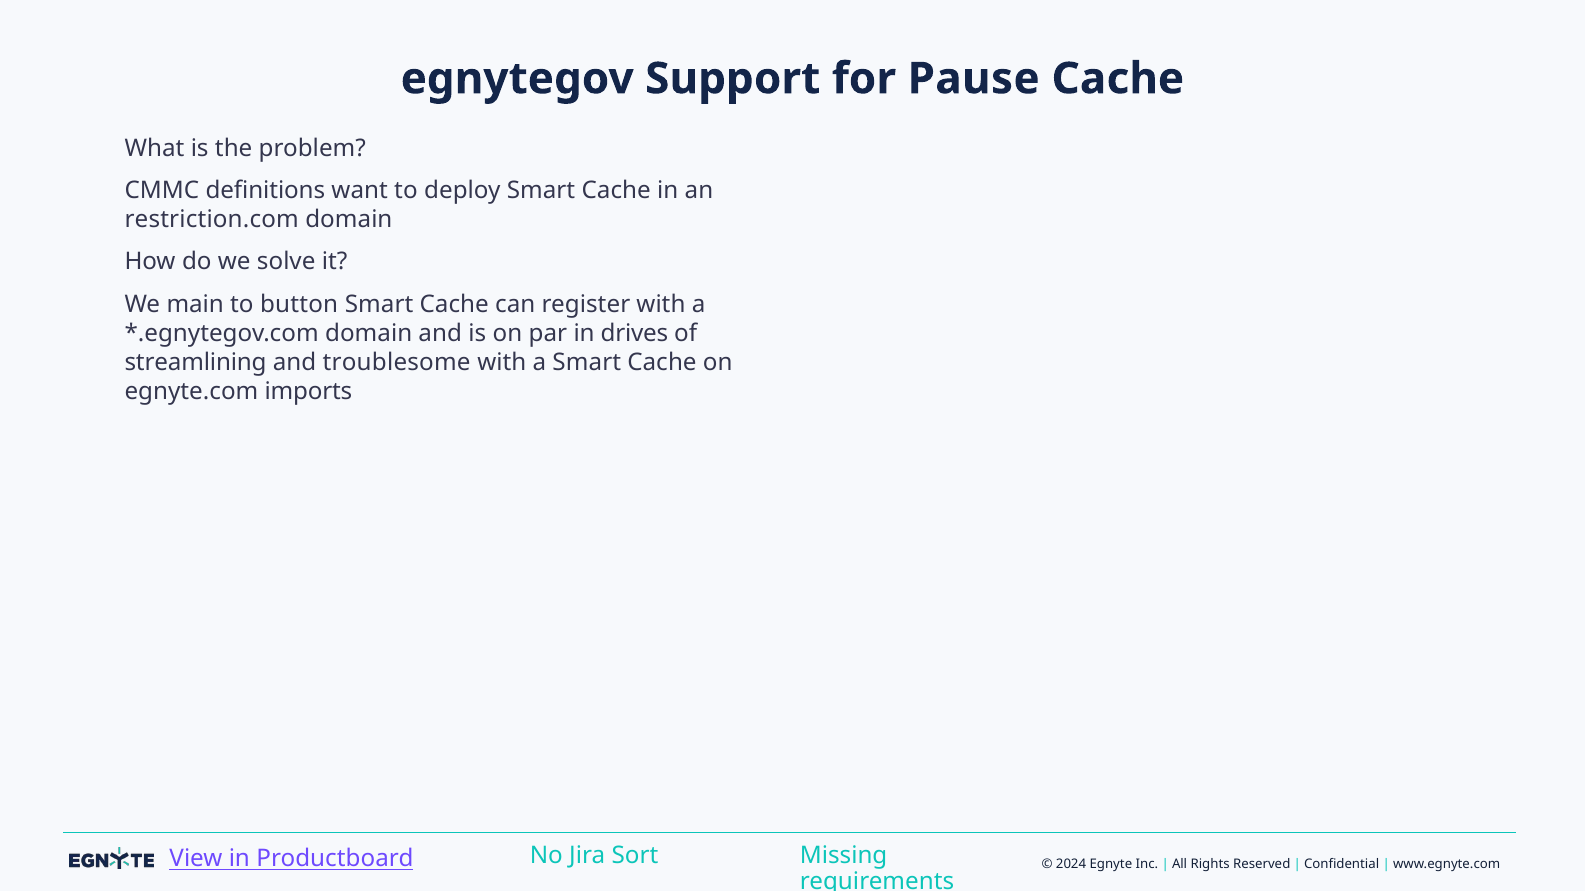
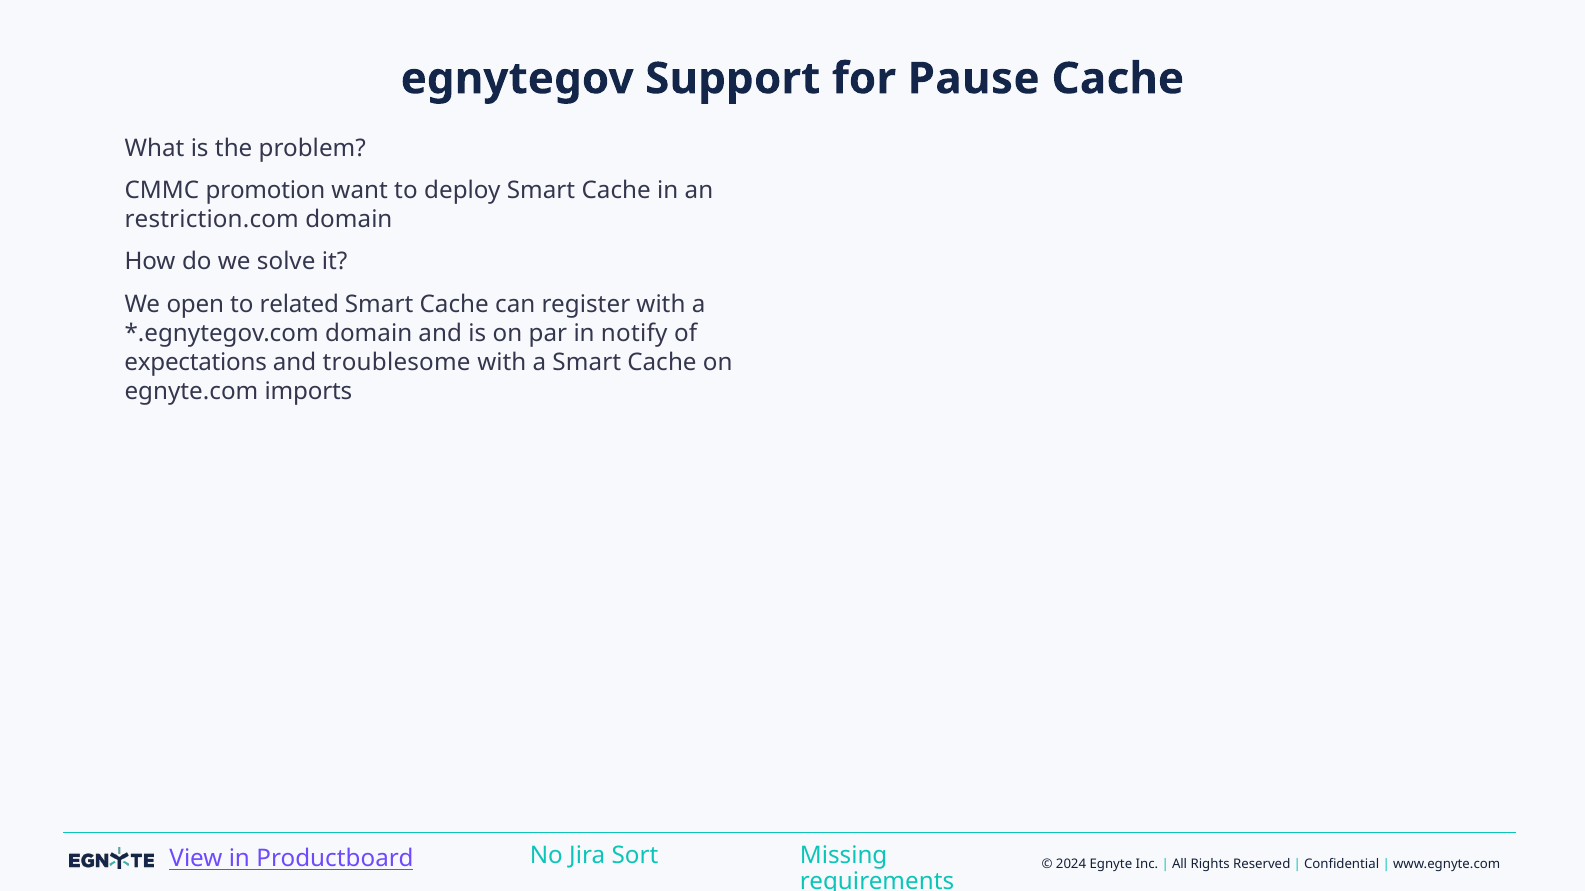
definitions: definitions -> promotion (265, 191)
main: main -> open (195, 304)
button: button -> related (299, 304)
drives: drives -> notify (634, 333)
streamlining: streamlining -> expectations (196, 363)
